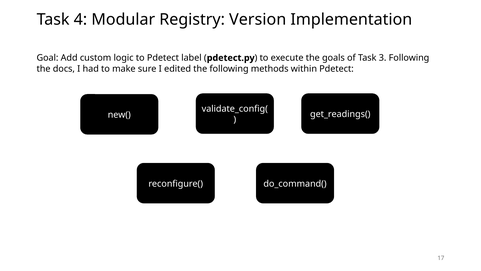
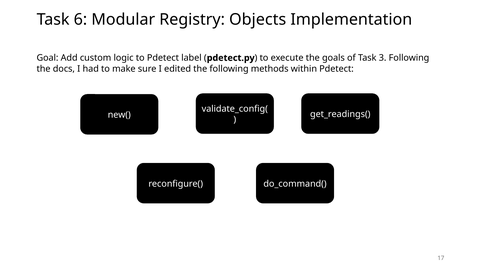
4: 4 -> 6 (80, 19)
Version: Version -> Objects (258, 19)
